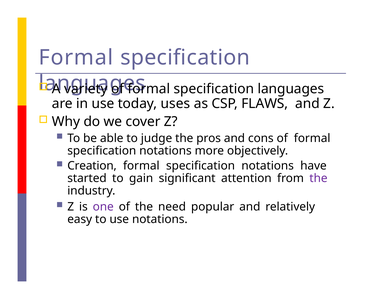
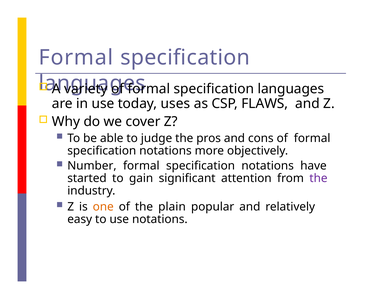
Creation: Creation -> Number (92, 166)
one colour: purple -> orange (103, 207)
need: need -> plain (172, 207)
